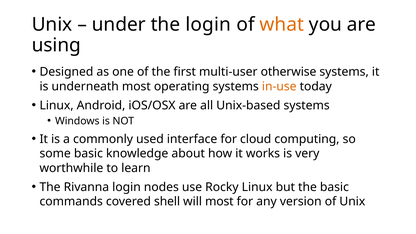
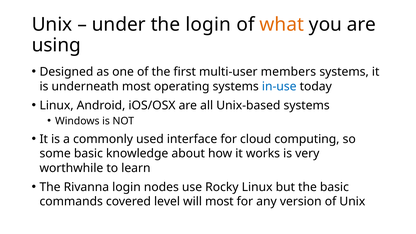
otherwise: otherwise -> members (288, 72)
in-use colour: orange -> blue (279, 87)
shell: shell -> level (167, 202)
